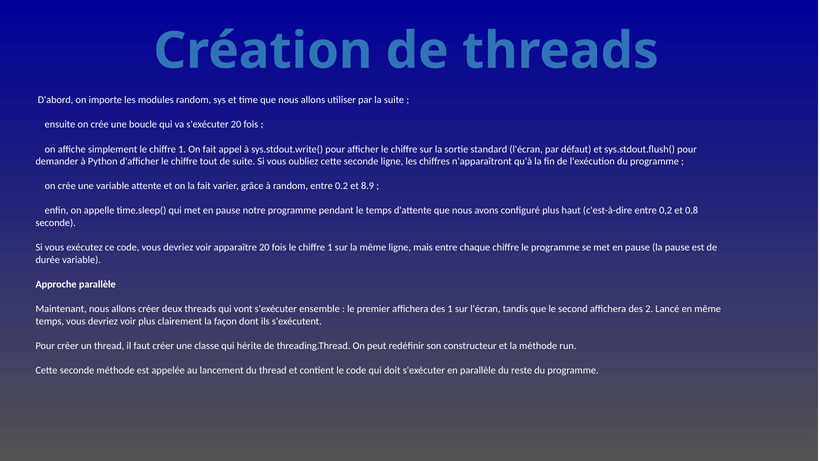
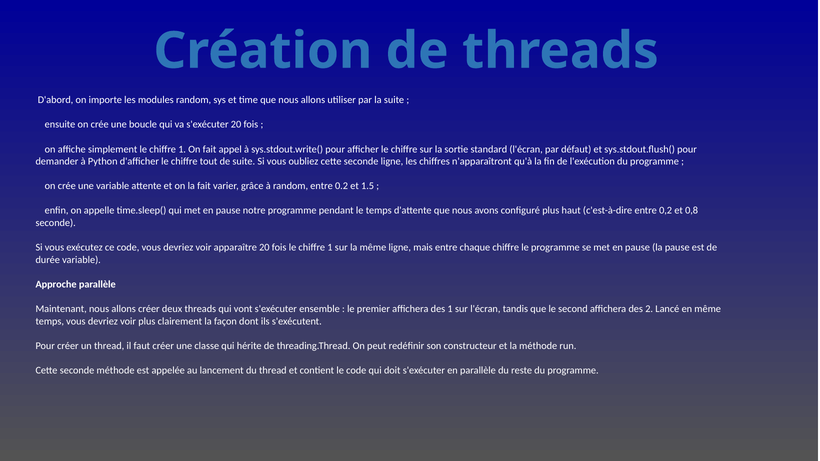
8.9: 8.9 -> 1.5 (368, 186)
